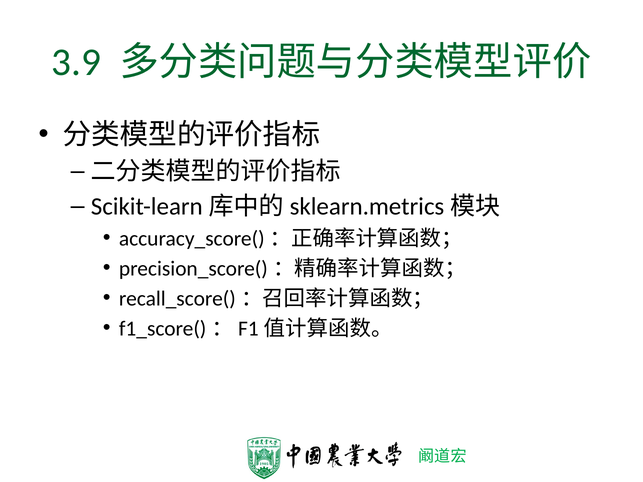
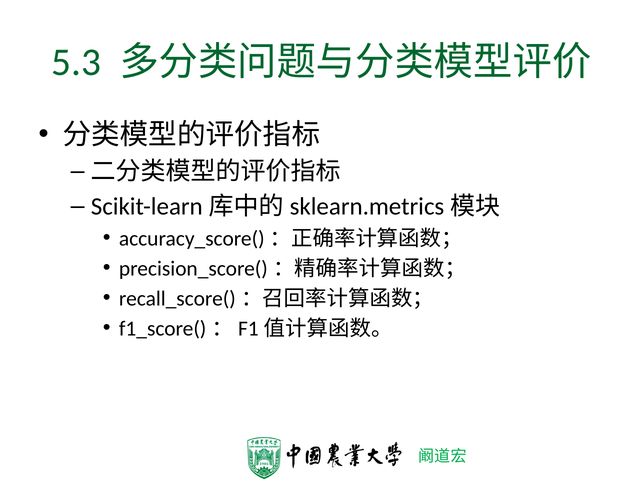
3.9: 3.9 -> 5.3 (76, 62)
